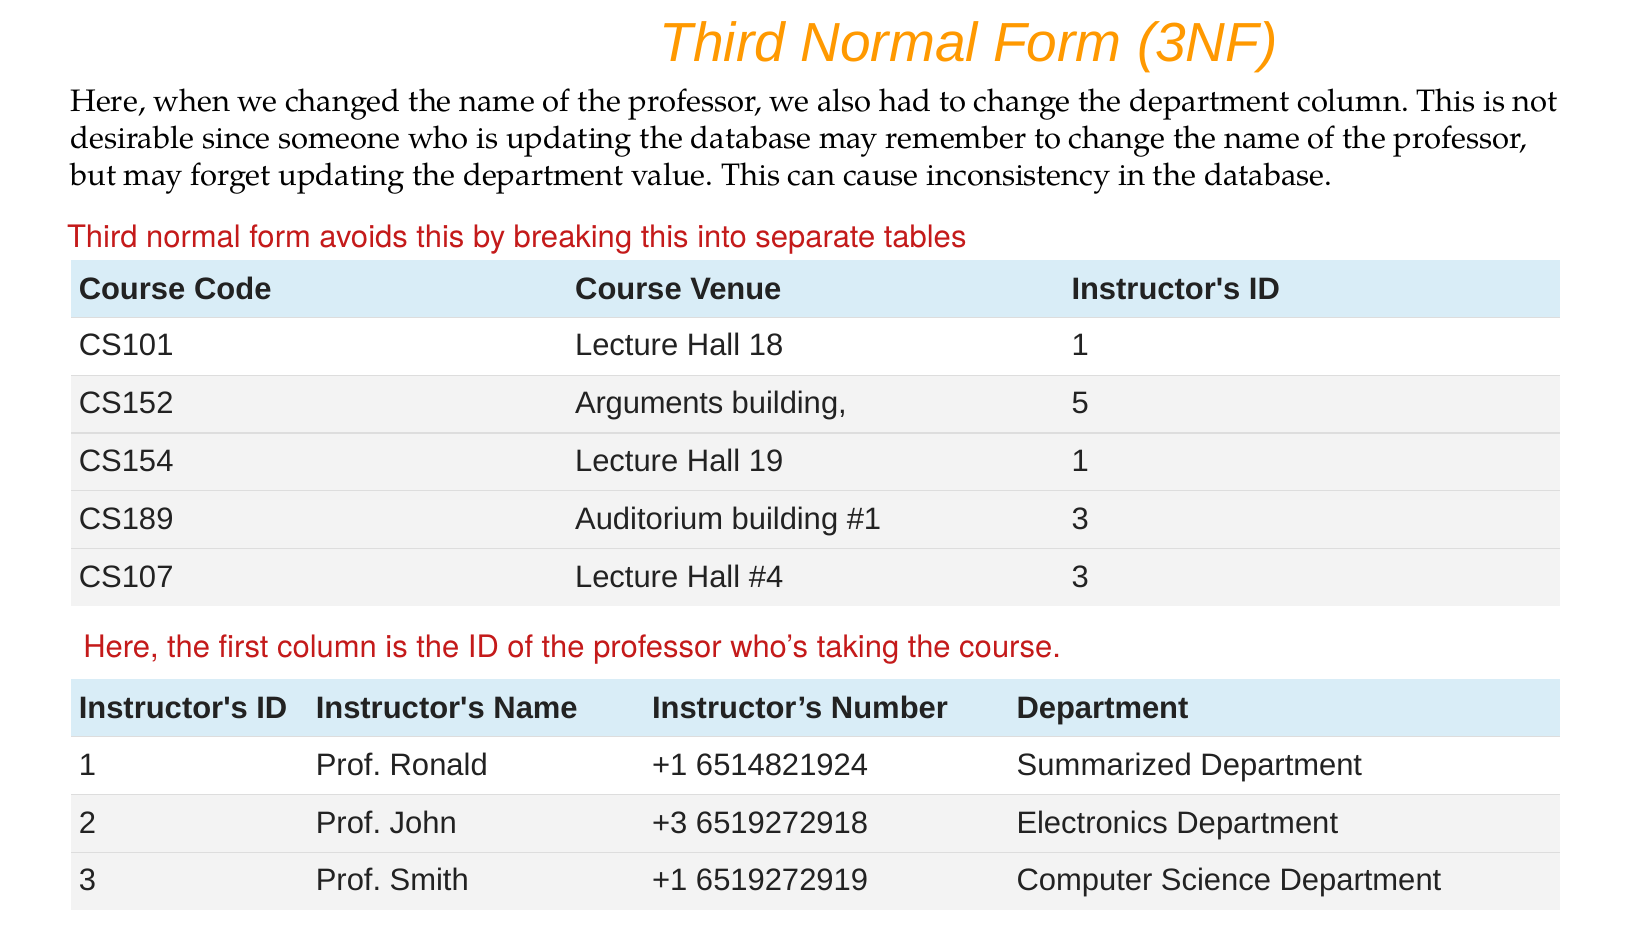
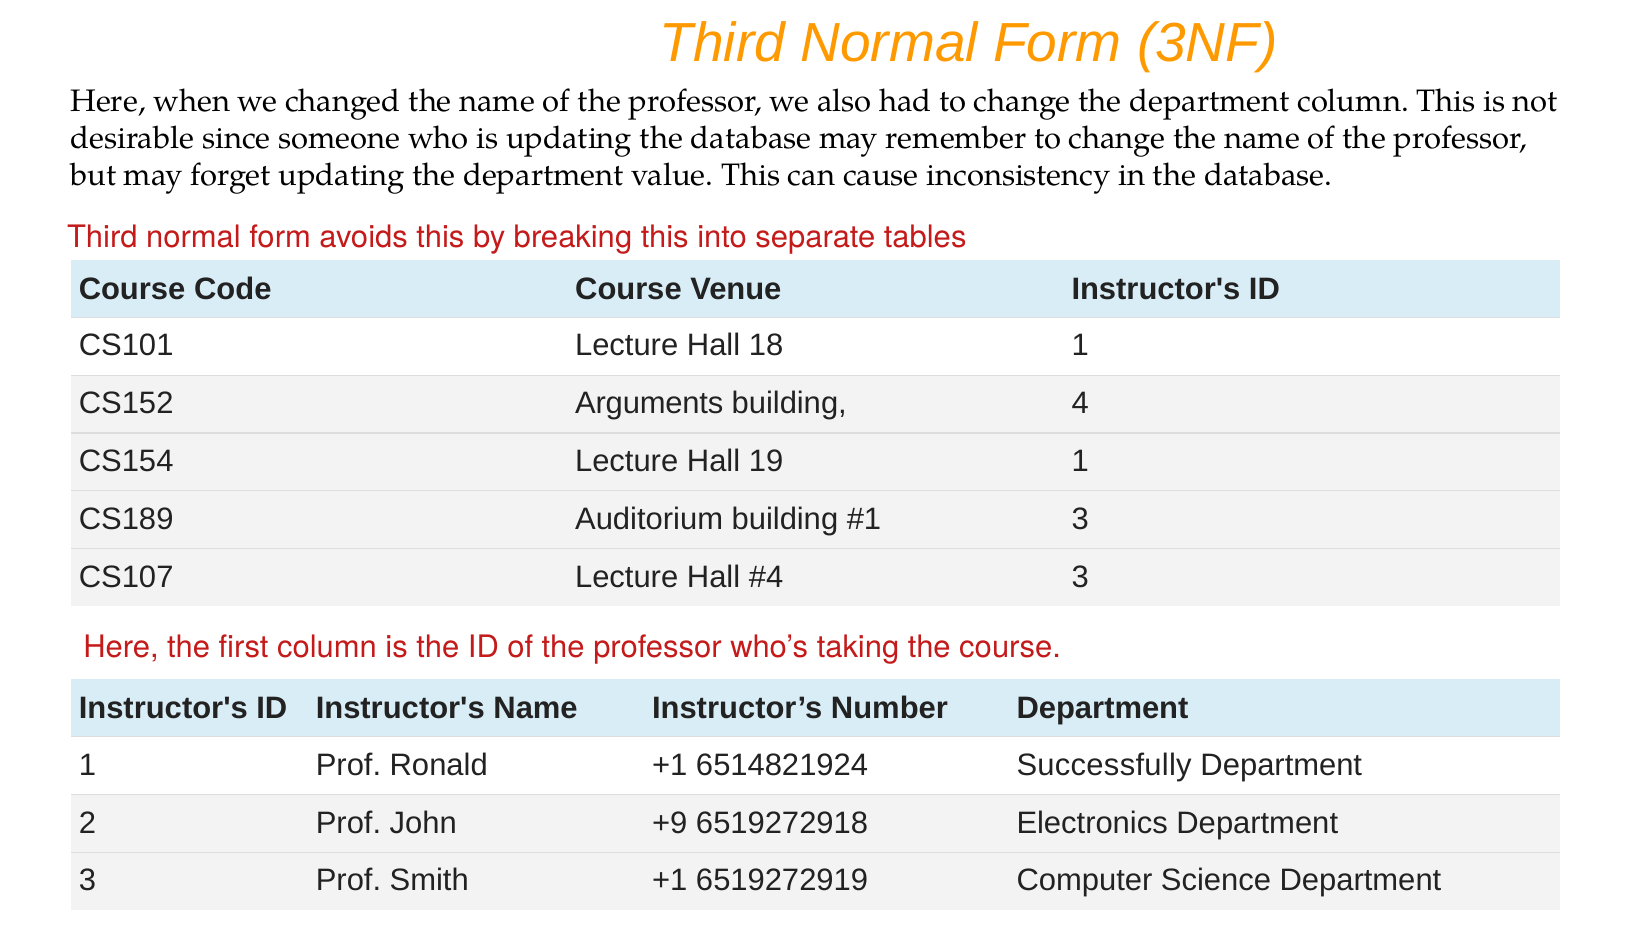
5: 5 -> 4 (1080, 404)
Summarized: Summarized -> Successfully (1104, 765)
+3: +3 -> +9 (670, 823)
